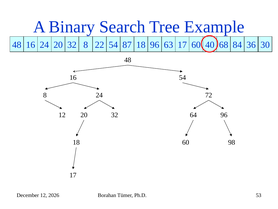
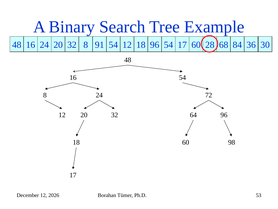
22: 22 -> 91 (100, 45)
54 87: 87 -> 12 (127, 45)
96 63: 63 -> 54 (168, 45)
40: 40 -> 28 (210, 45)
